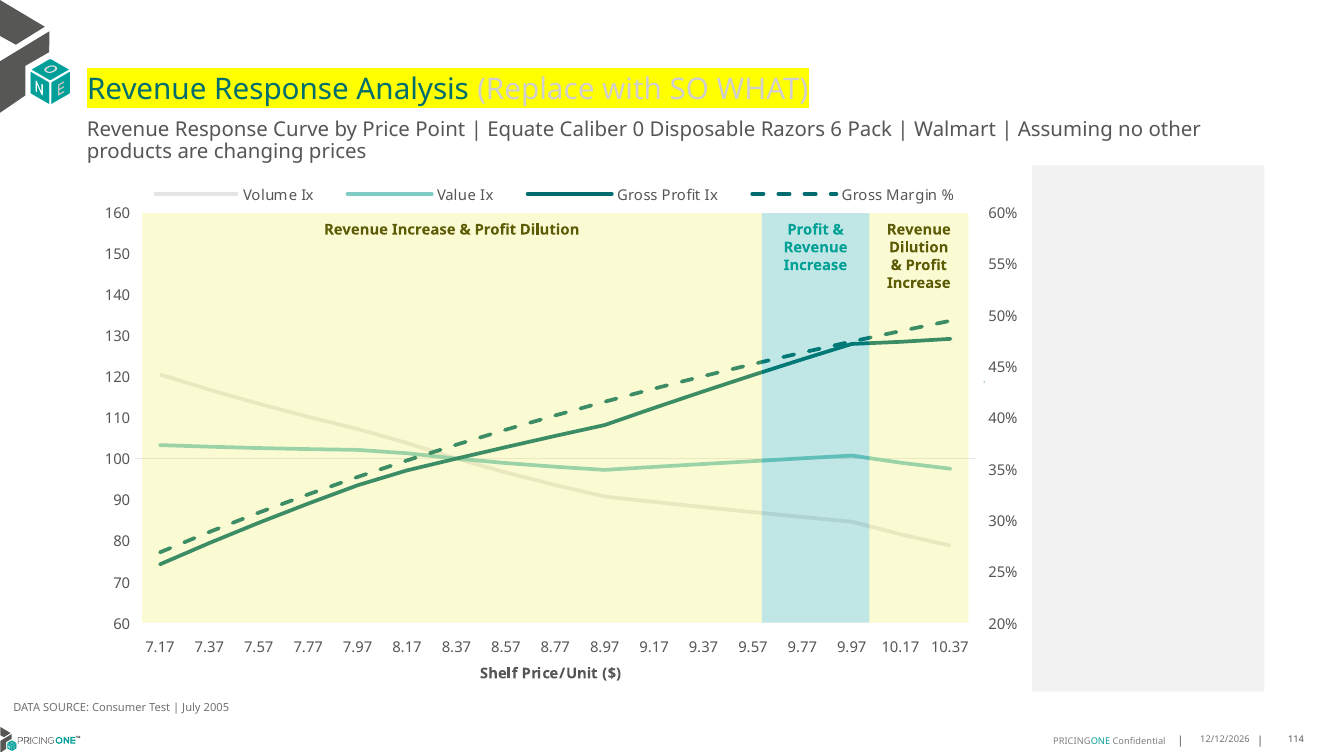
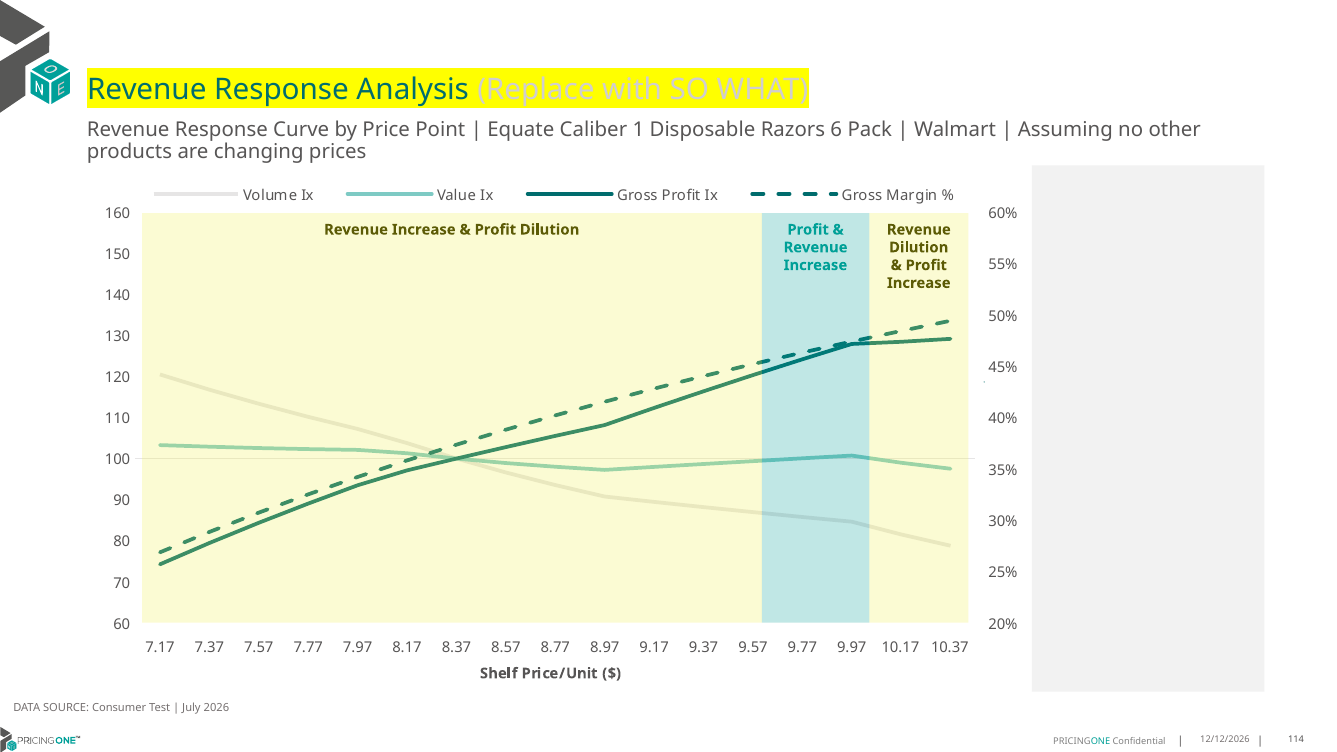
0: 0 -> 1 (638, 129)
2005: 2005 -> 2026 (216, 708)
